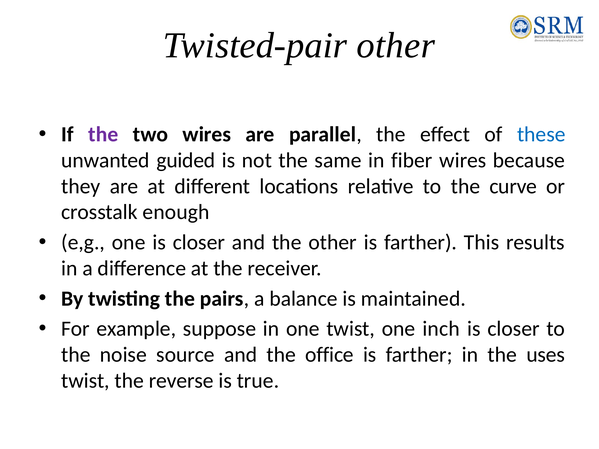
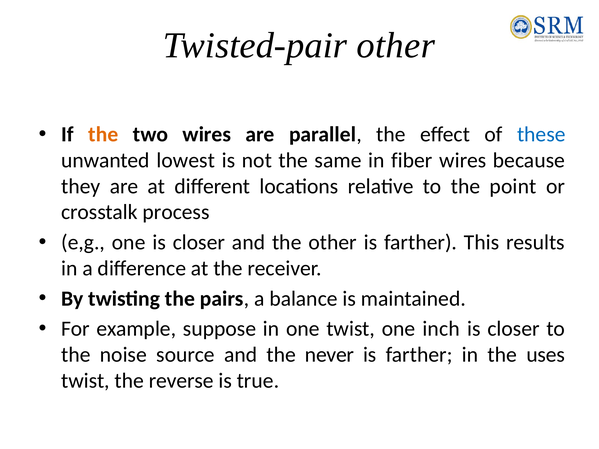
the colour: purple -> orange (103, 134)
guided: guided -> lowest (186, 160)
curve: curve -> point (513, 186)
enough: enough -> process (176, 212)
office: office -> never (330, 355)
